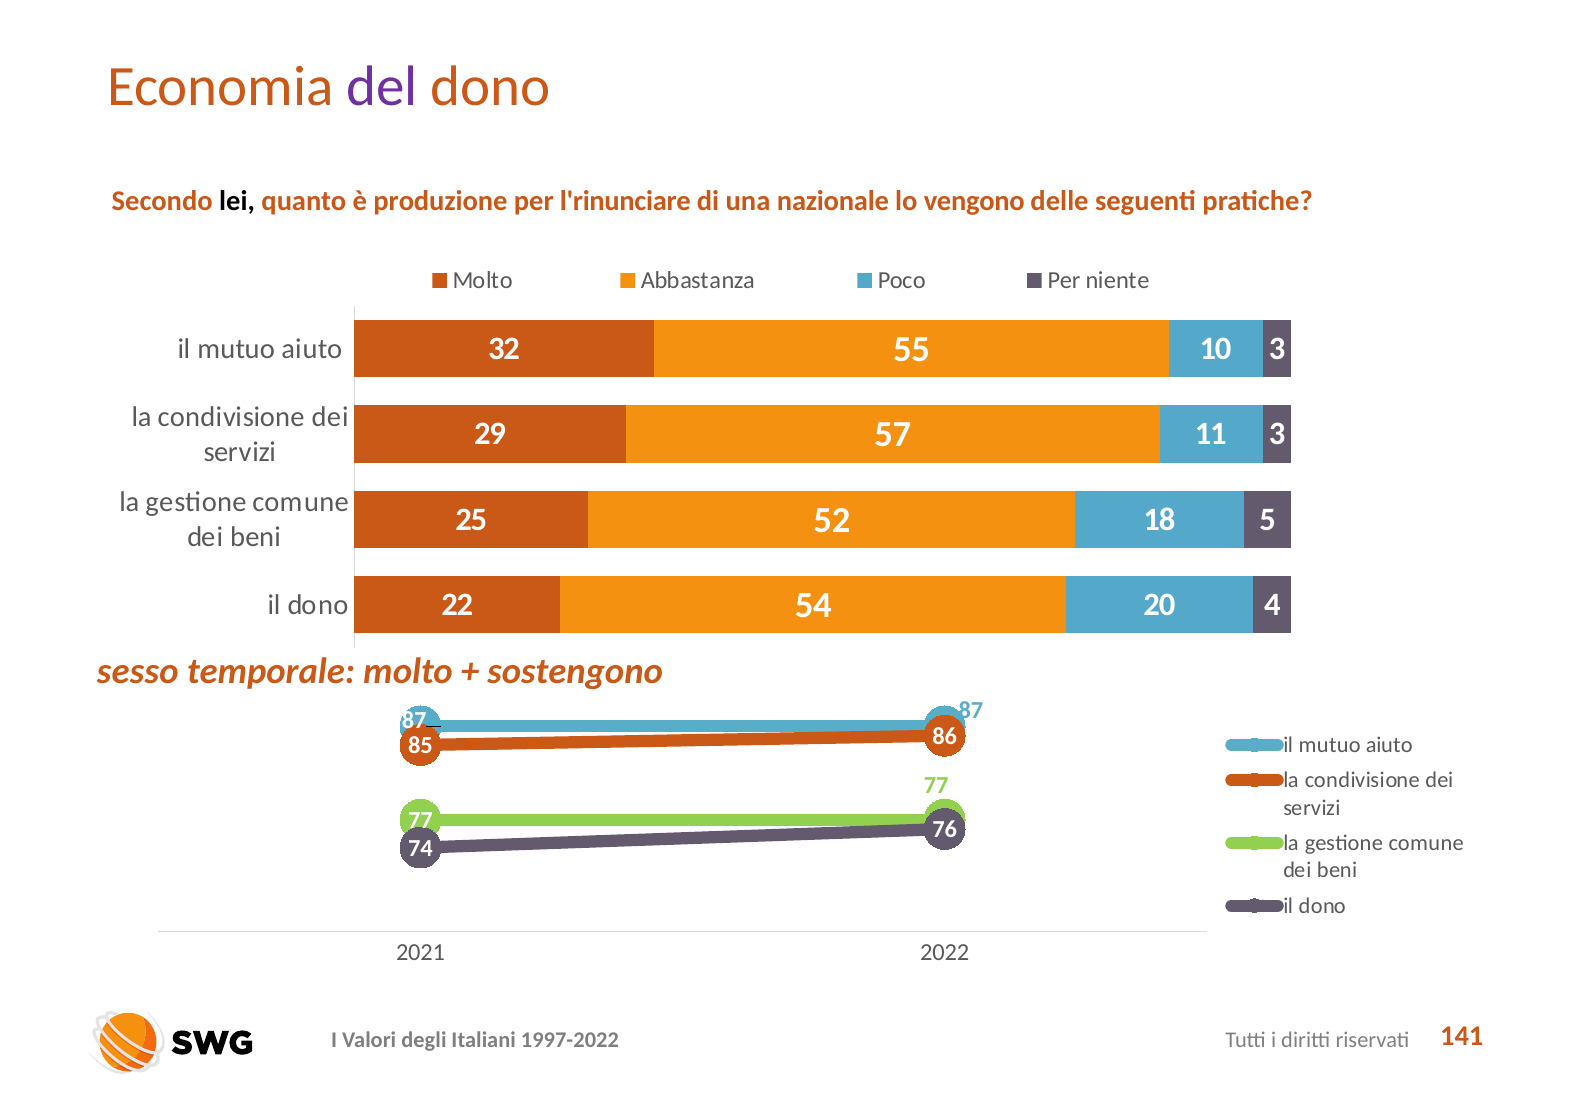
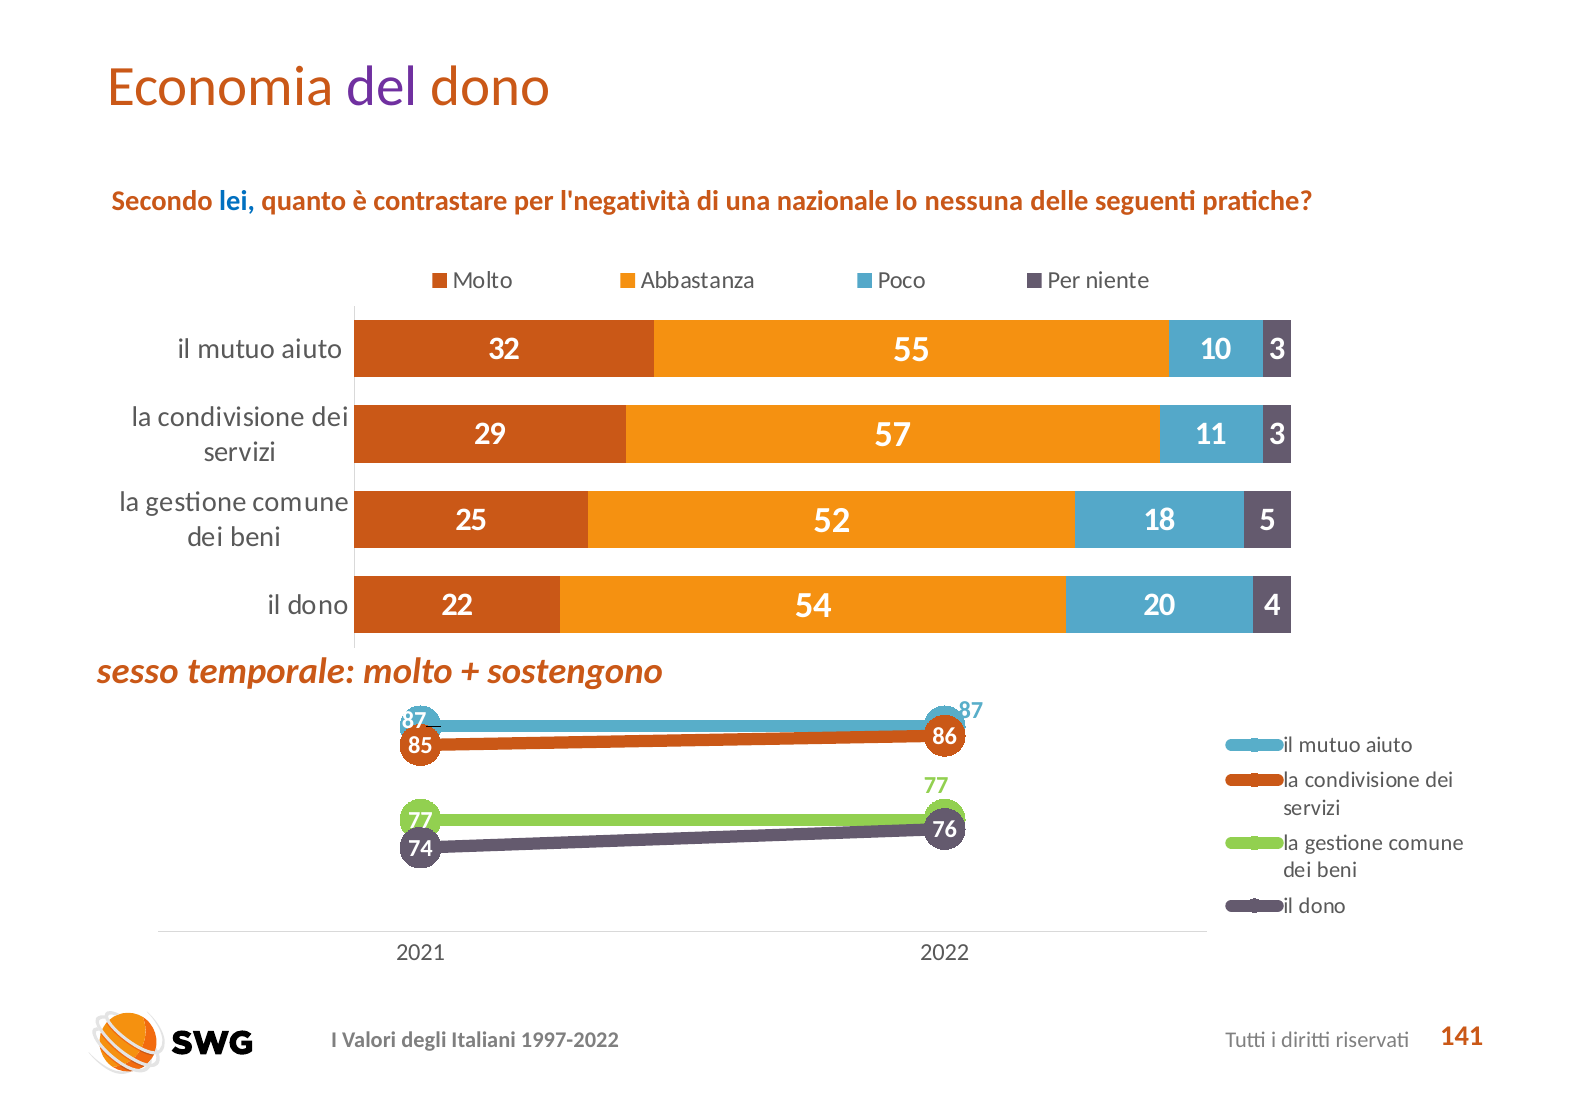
lei colour: black -> blue (237, 201)
produzione: produzione -> contrastare (441, 201)
l'rinunciare: l'rinunciare -> l'negatività (625, 201)
vengono: vengono -> nessuna (974, 201)
